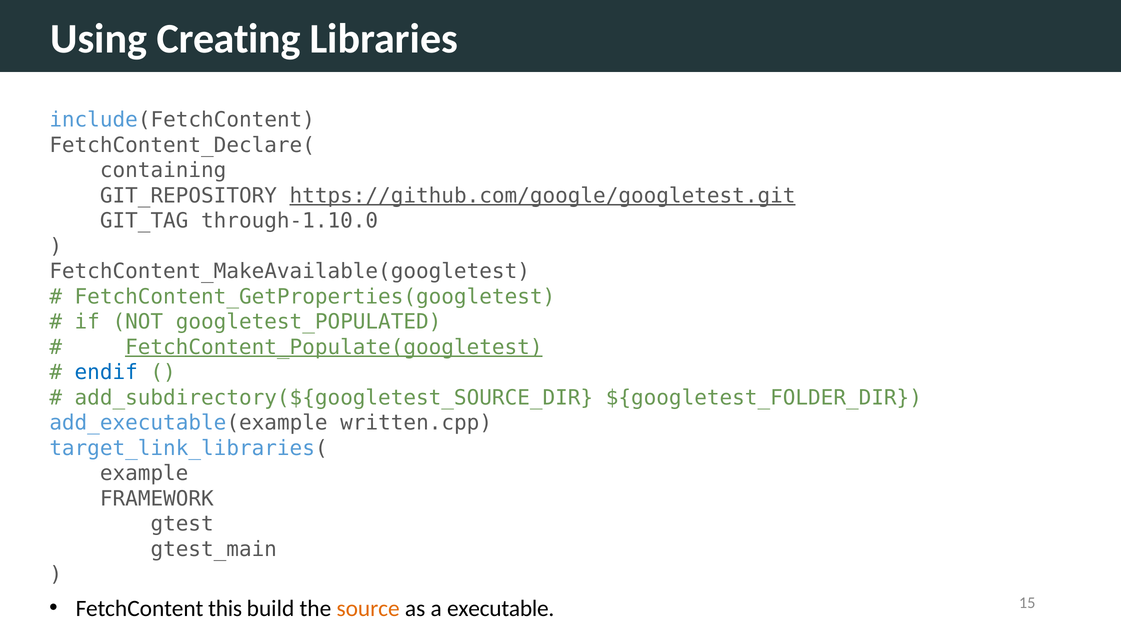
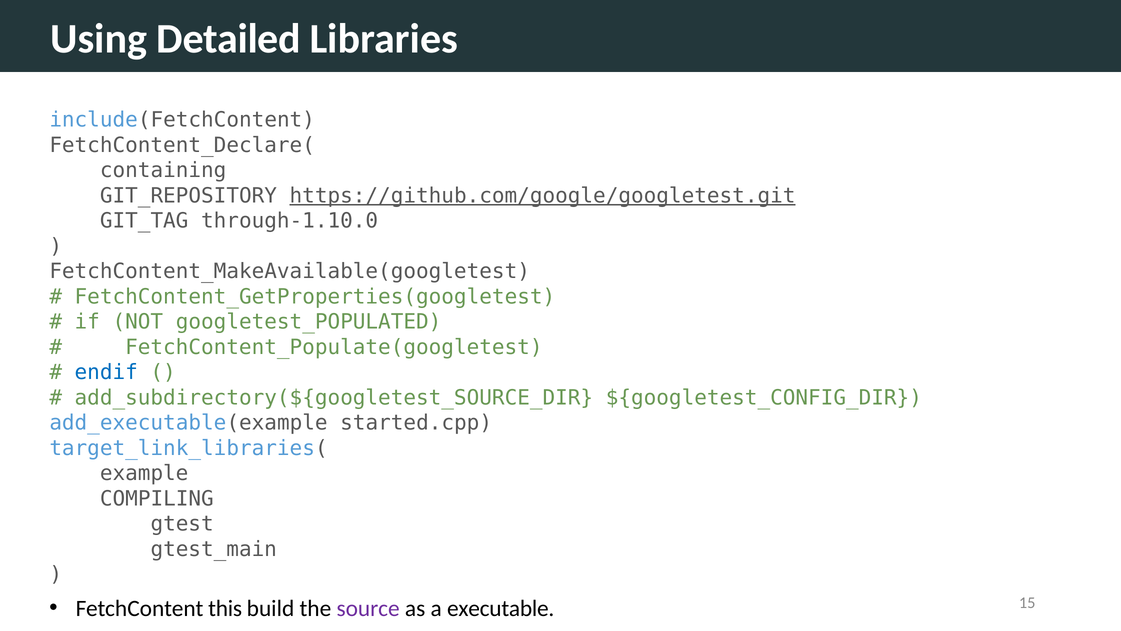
Creating: Creating -> Detailed (229, 39)
FetchContent_Populate(googletest underline: present -> none (334, 347)
${googletest_FOLDER_DIR: ${googletest_FOLDER_DIR -> ${googletest_CONFIG_DIR (764, 397)
written.cpp: written.cpp -> started.cpp (416, 423)
FRAMEWORK: FRAMEWORK -> COMPILING (157, 498)
source colour: orange -> purple (368, 608)
